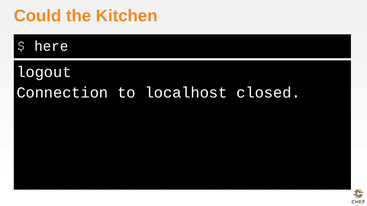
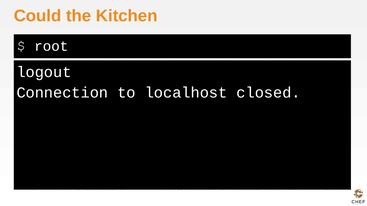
here: here -> root (51, 46)
